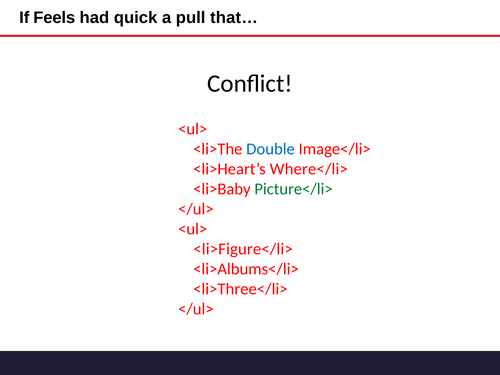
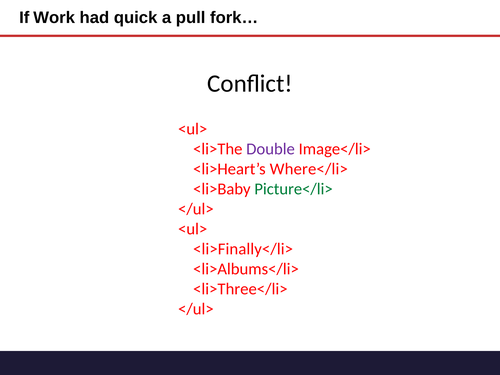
Feels: Feels -> Work (54, 18)
that…: that… -> fork… (234, 18)
Double colour: blue -> purple (271, 149)
<li>Figure</li>: <li>Figure</li> -> <li>Finally</li> (243, 249)
